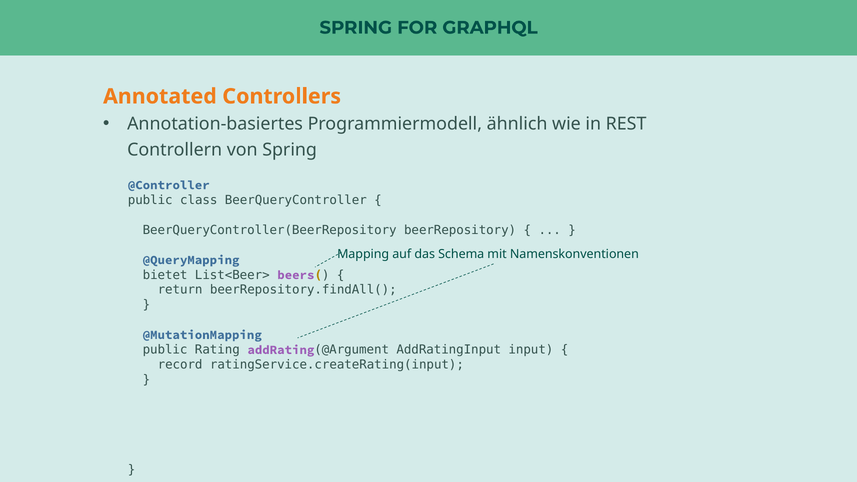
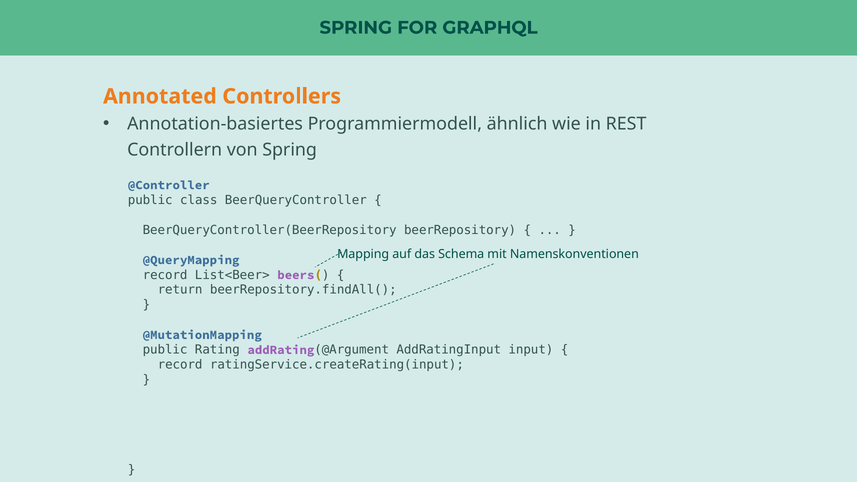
bietet: bietet -> record (165, 275)
